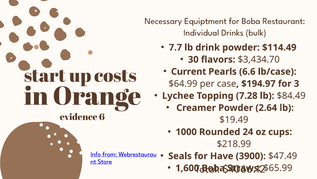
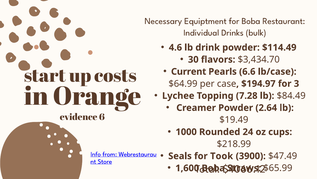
7.7: 7.7 -> 4.6 (175, 47)
Have: Have -> Took (222, 155)
